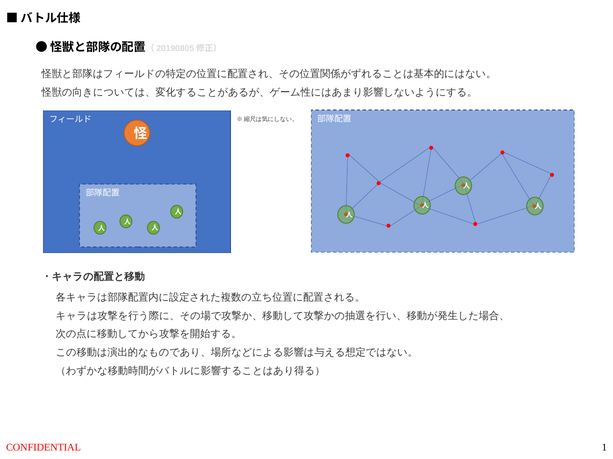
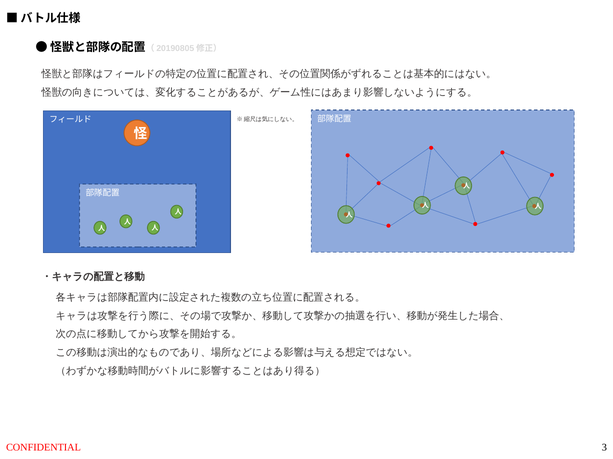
1: 1 -> 3 (604, 448)
